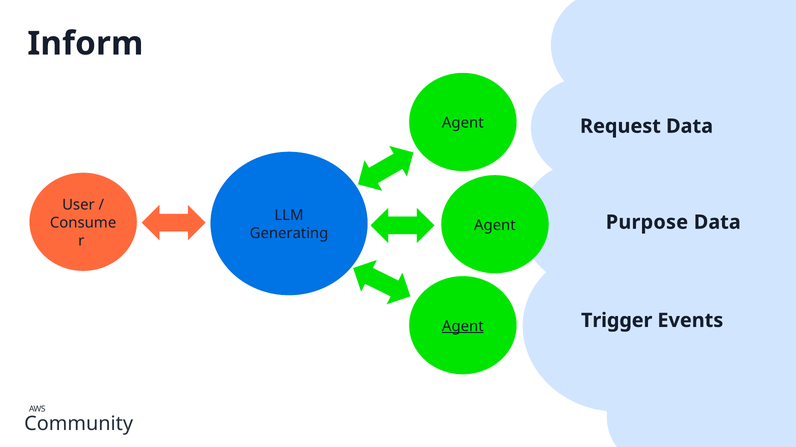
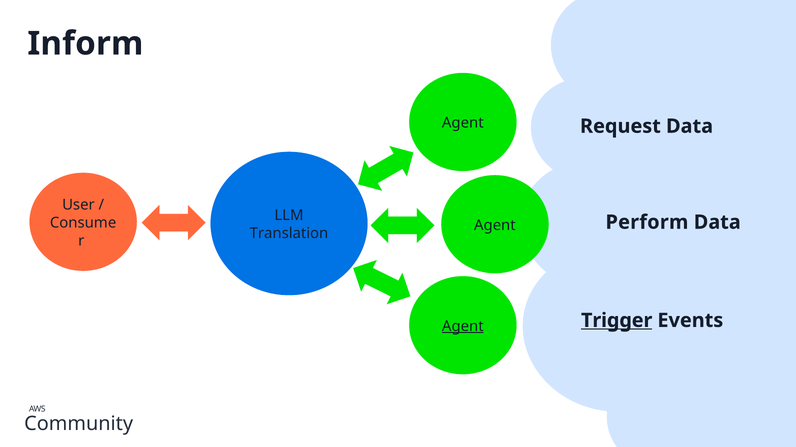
Purpose: Purpose -> Perform (647, 223)
Generating: Generating -> Translation (289, 234)
Trigger underline: none -> present (617, 321)
